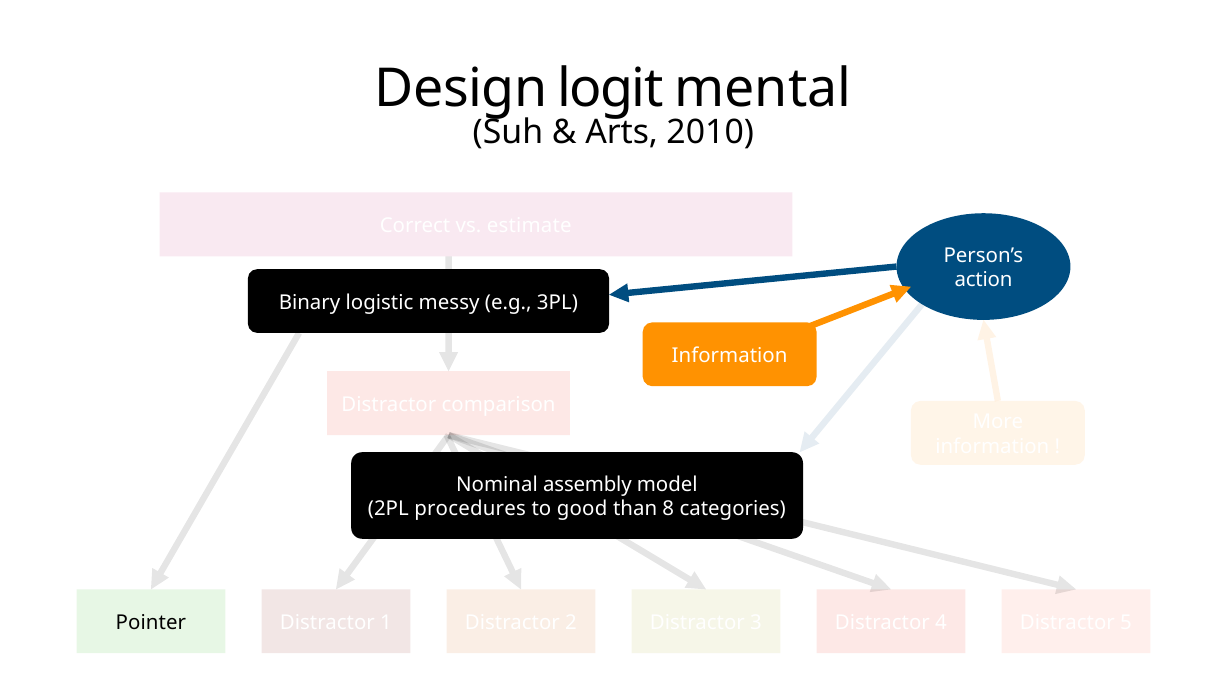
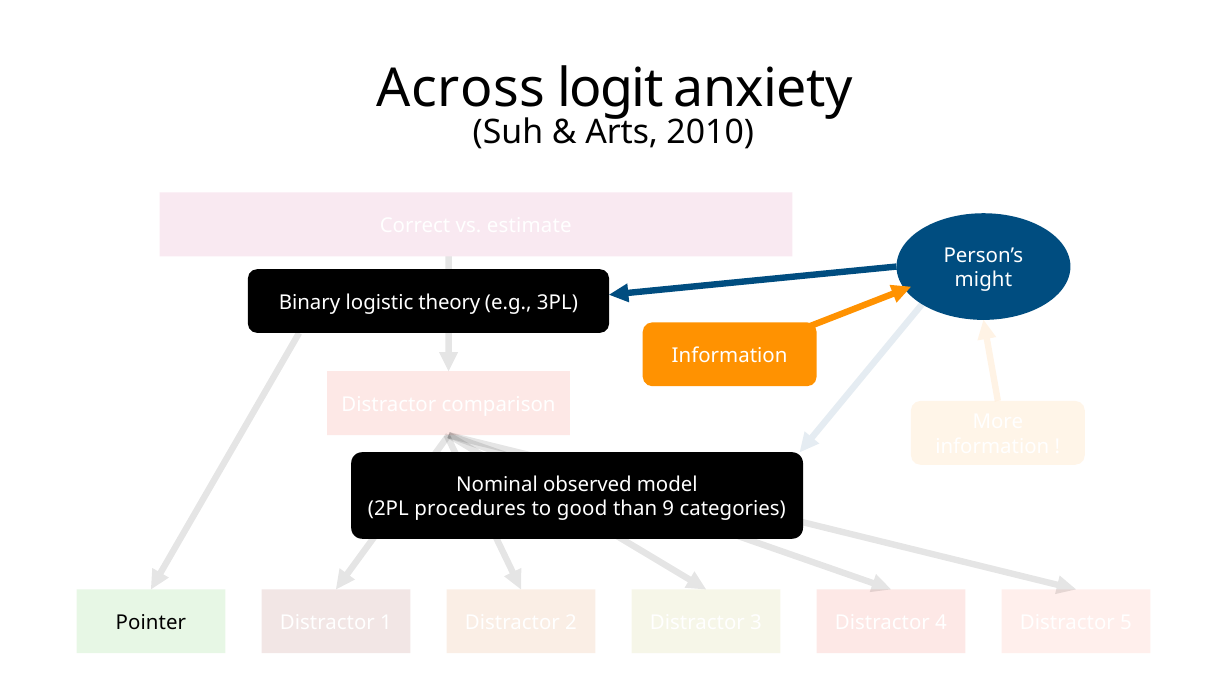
Design: Design -> Across (461, 89)
mental: mental -> anxiety (763, 89)
action: action -> might (983, 280)
messy: messy -> theory (449, 303)
assembly: assembly -> observed (587, 485)
8: 8 -> 9 (668, 509)
